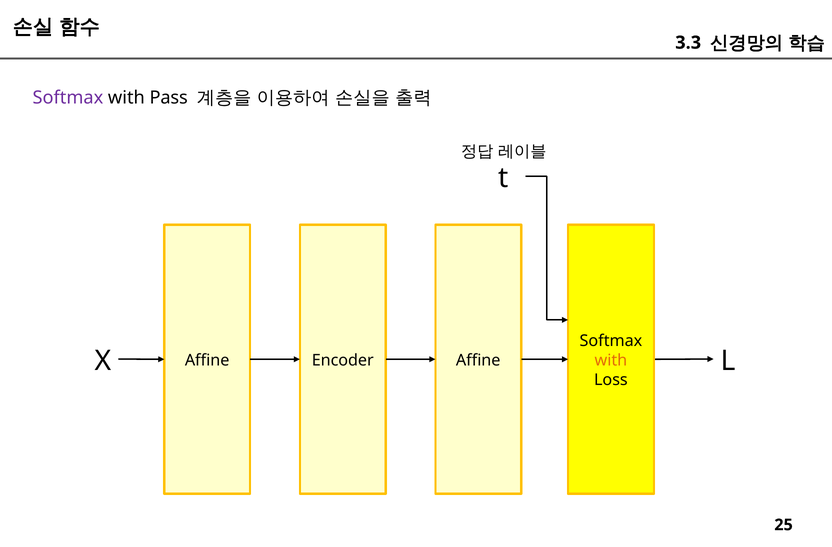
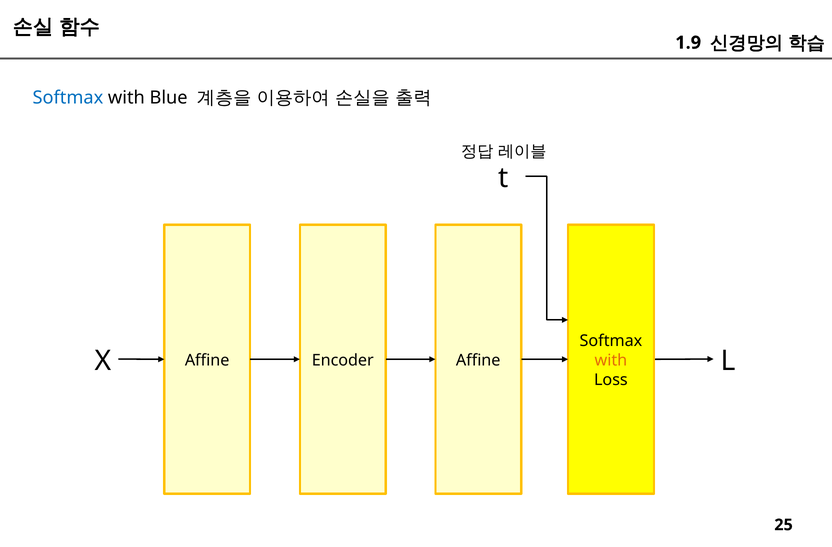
3.3: 3.3 -> 1.9 (688, 43)
Softmax colour: purple -> blue (68, 98)
Pass: Pass -> Blue (169, 98)
